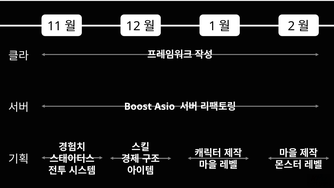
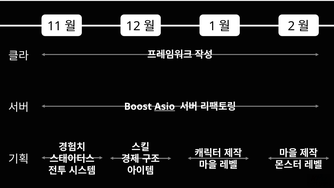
Asio underline: none -> present (165, 106)
